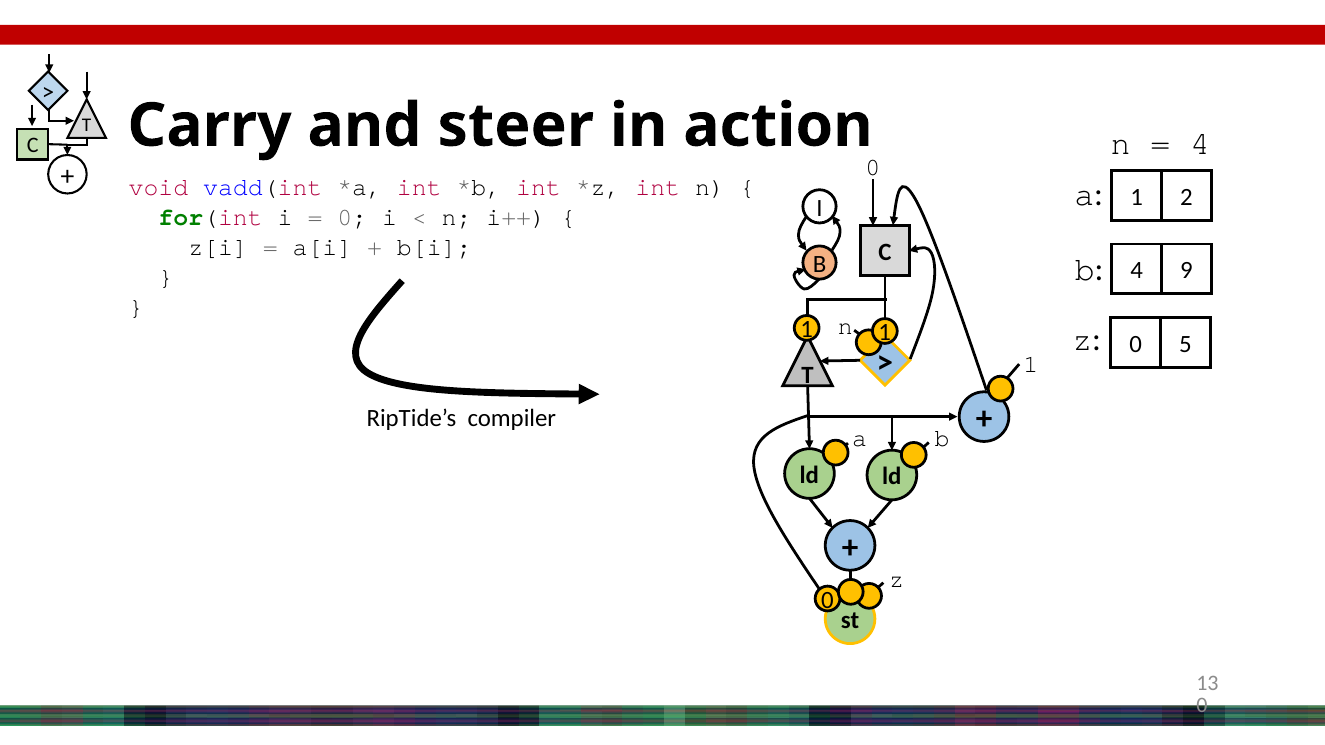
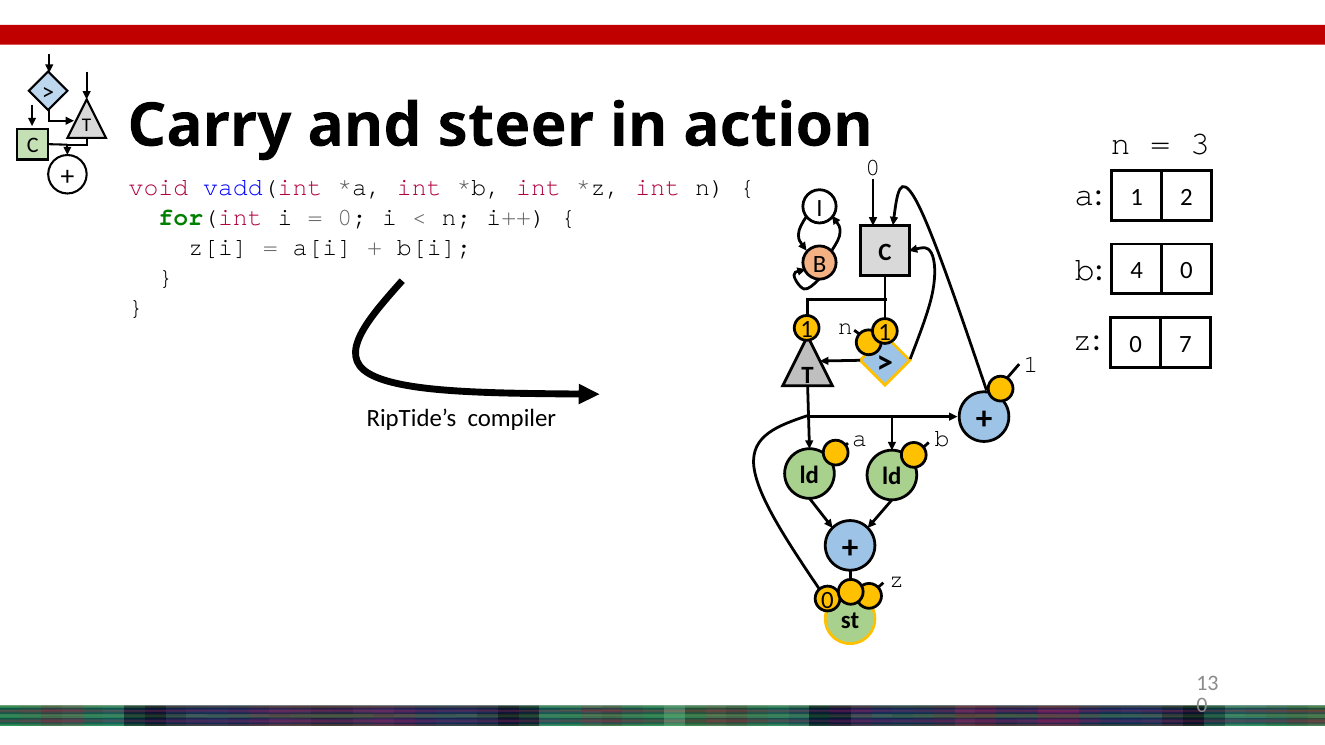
4: 4 -> 3 (1200, 144)
4 9: 9 -> 0 (1186, 271)
5: 5 -> 7 (1185, 344)
